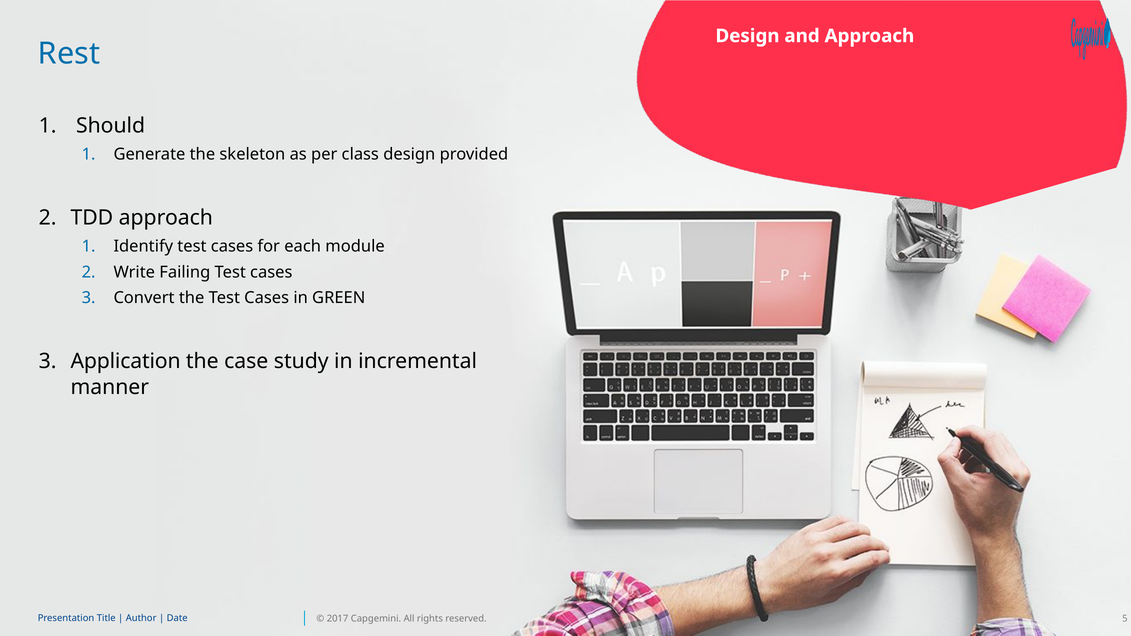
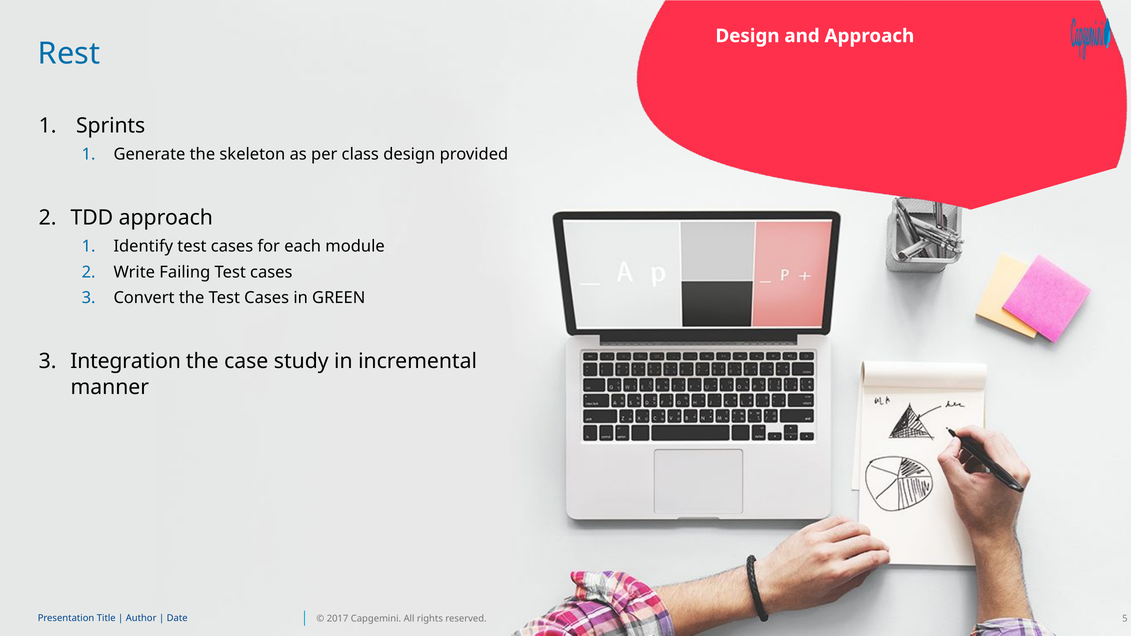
Should: Should -> Sprints (111, 126)
Application: Application -> Integration (126, 362)
